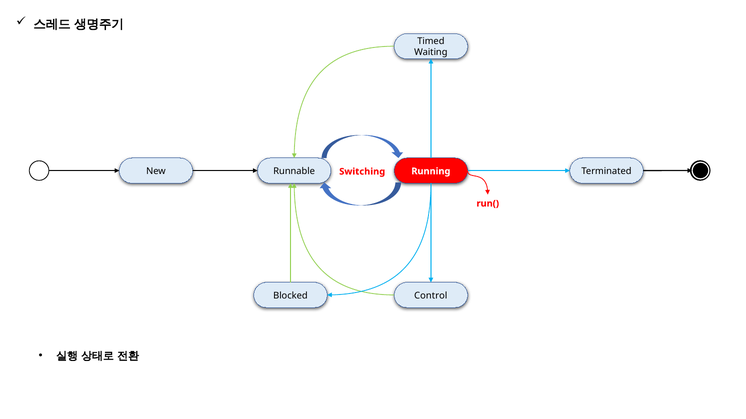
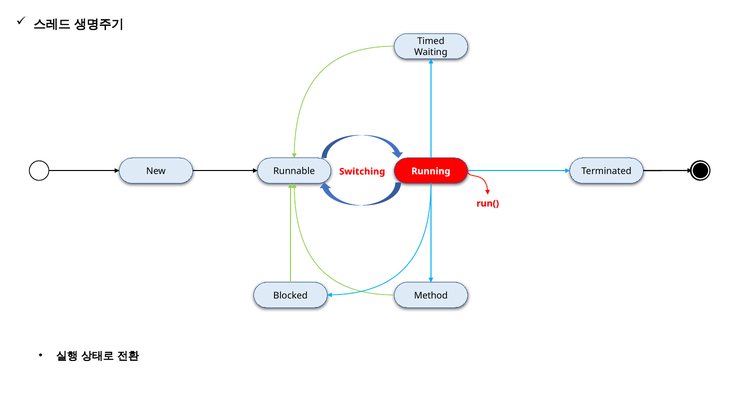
Control: Control -> Method (431, 296)
